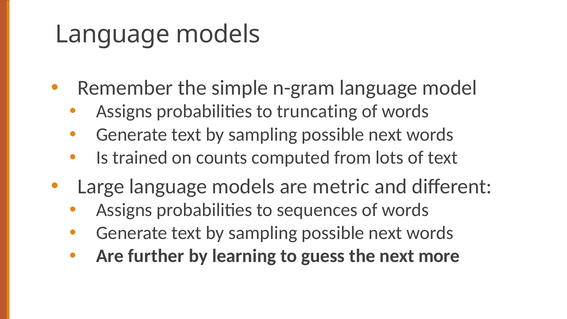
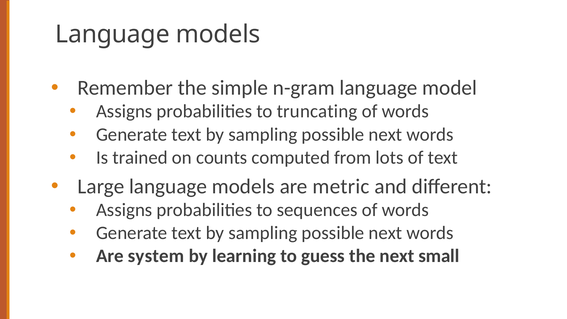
further: further -> system (156, 256)
more: more -> small (439, 256)
